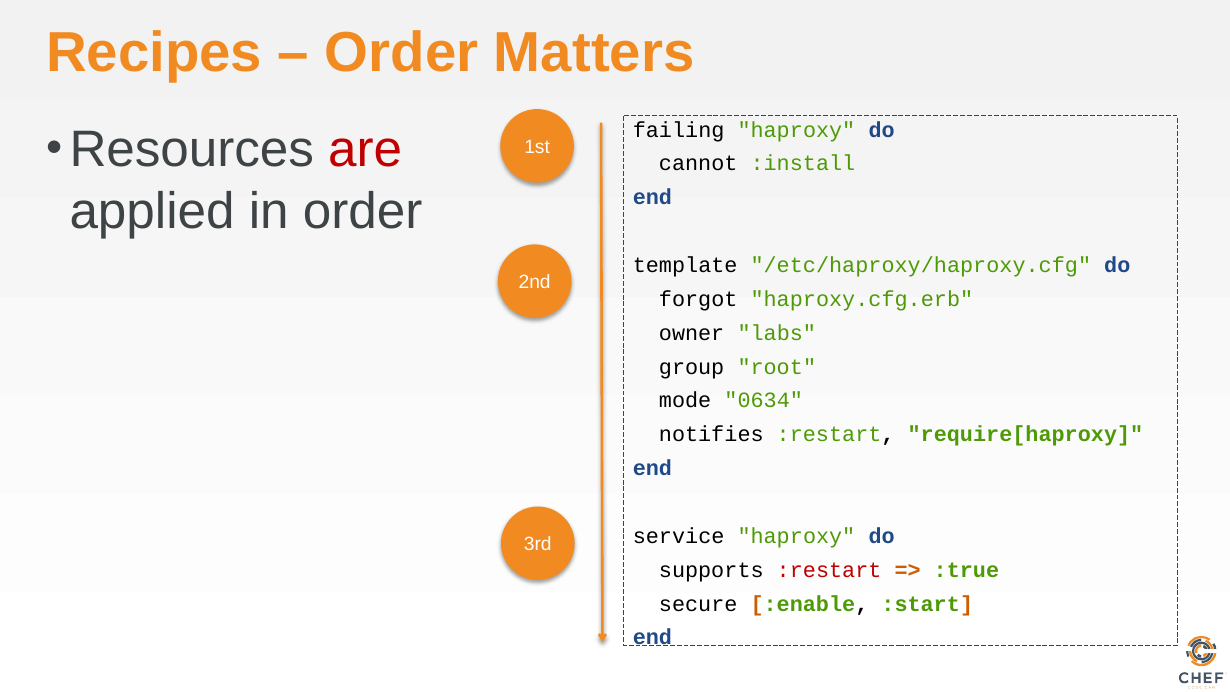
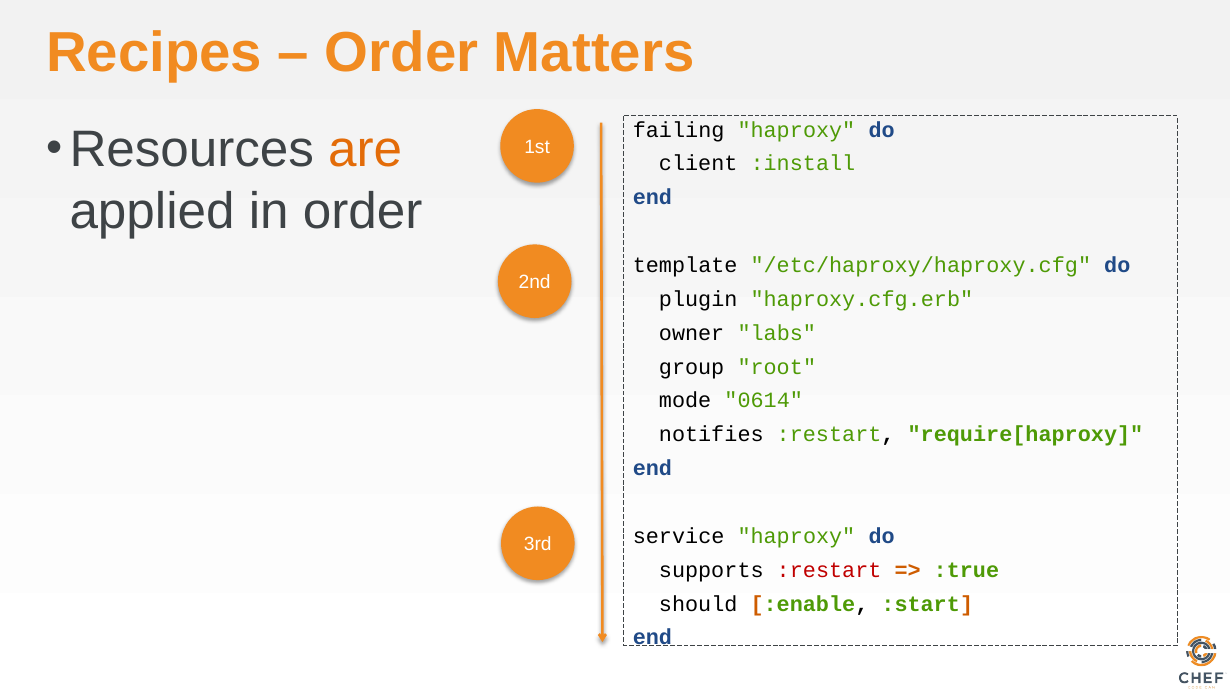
are colour: red -> orange (365, 150)
cannot: cannot -> client (698, 164)
forgot: forgot -> plugin (698, 299)
0634: 0634 -> 0614 (764, 401)
secure: secure -> should (698, 604)
